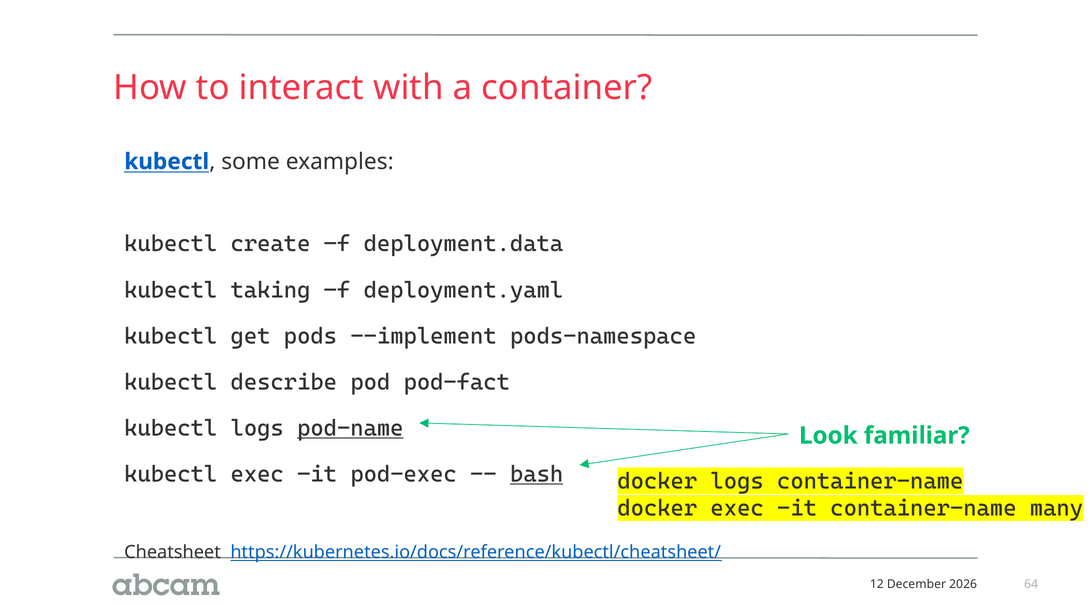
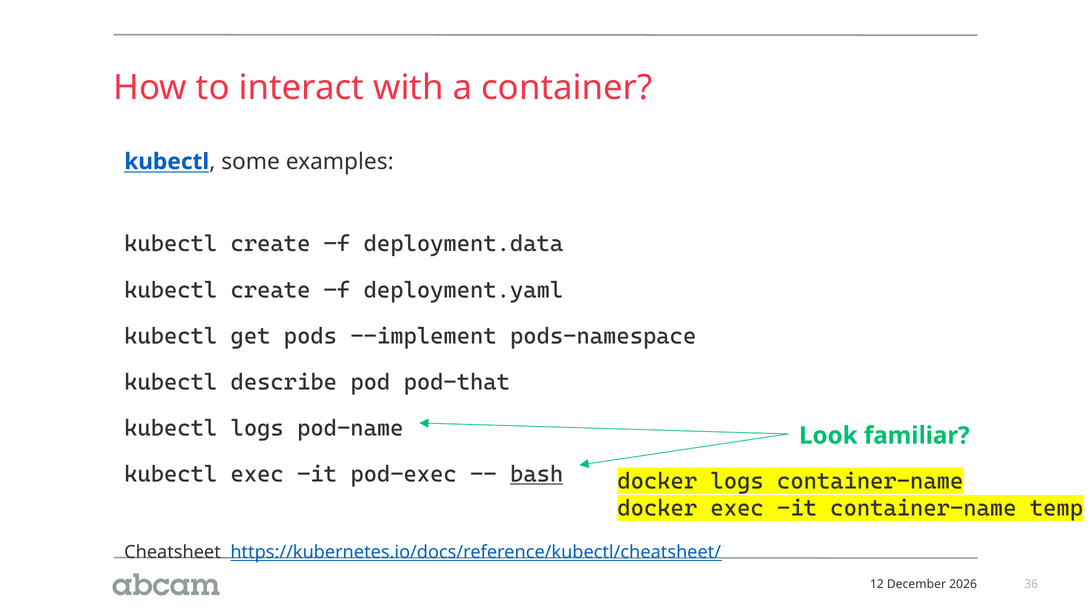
taking: taking -> create (270, 290)
pod-fact: pod-fact -> pod-that (457, 382)
pod-name underline: present -> none (350, 428)
many: many -> temp (1056, 508)
64: 64 -> 36 (1031, 584)
